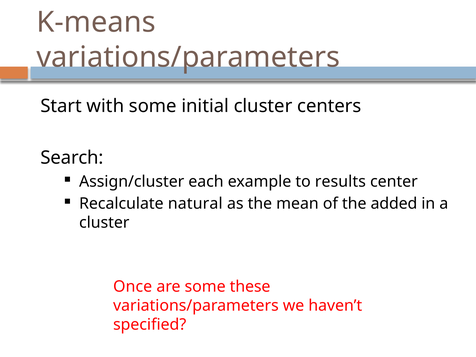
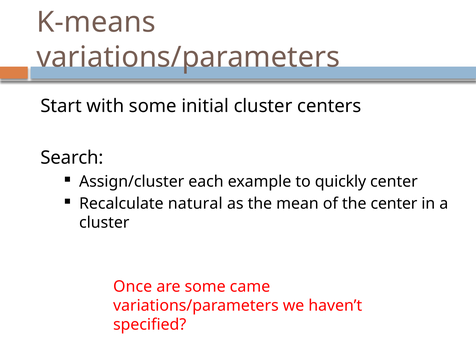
results: results -> quickly (340, 181)
the added: added -> center (394, 204)
these: these -> came (250, 287)
